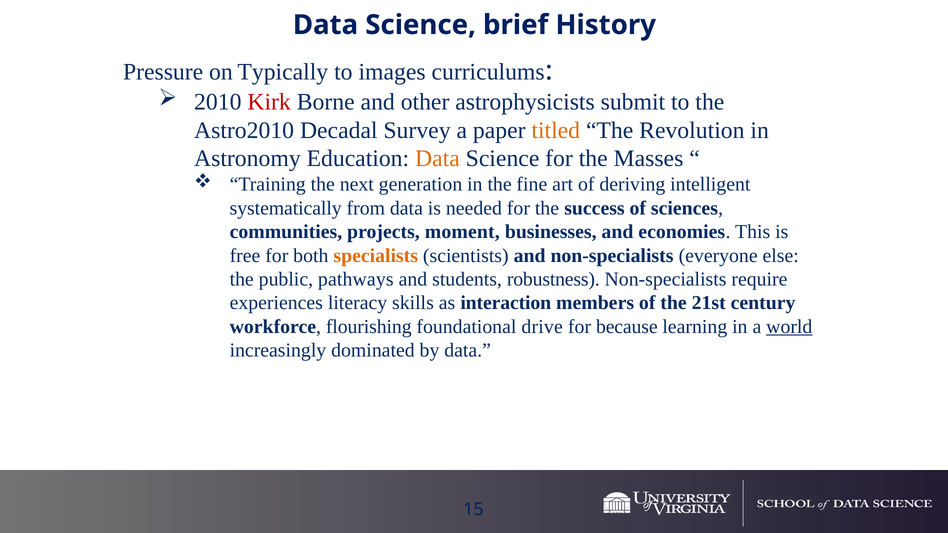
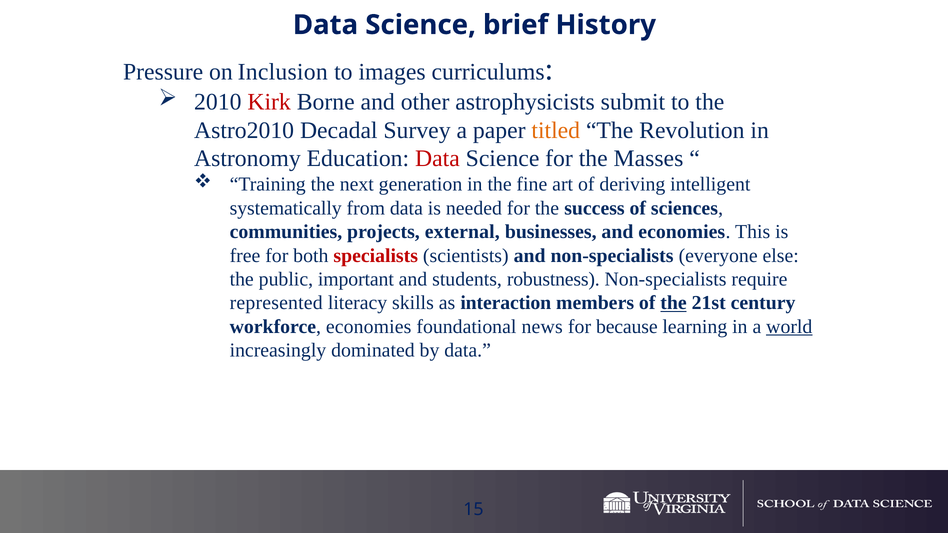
Typically: Typically -> Inclusion (283, 72)
Data colour: orange -> red (437, 159)
moment: moment -> external (462, 232)
specialists colour: orange -> red (376, 256)
pathways: pathways -> important (356, 279)
experiences: experiences -> represented (276, 303)
the underline: none -> present (674, 303)
workforce flourishing: flourishing -> economies (369, 327)
drive: drive -> news (542, 327)
